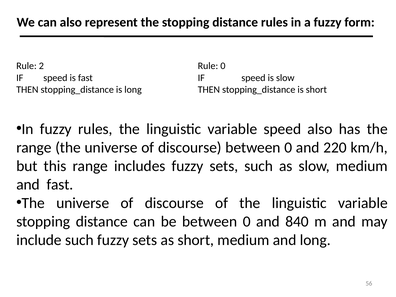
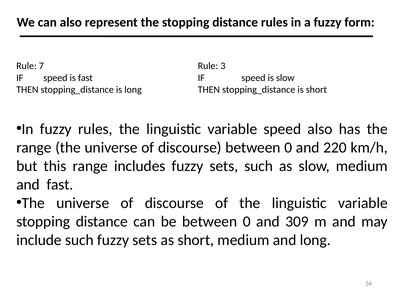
2: 2 -> 7 (41, 66)
Rule 0: 0 -> 3 (223, 66)
840: 840 -> 309 (297, 221)
